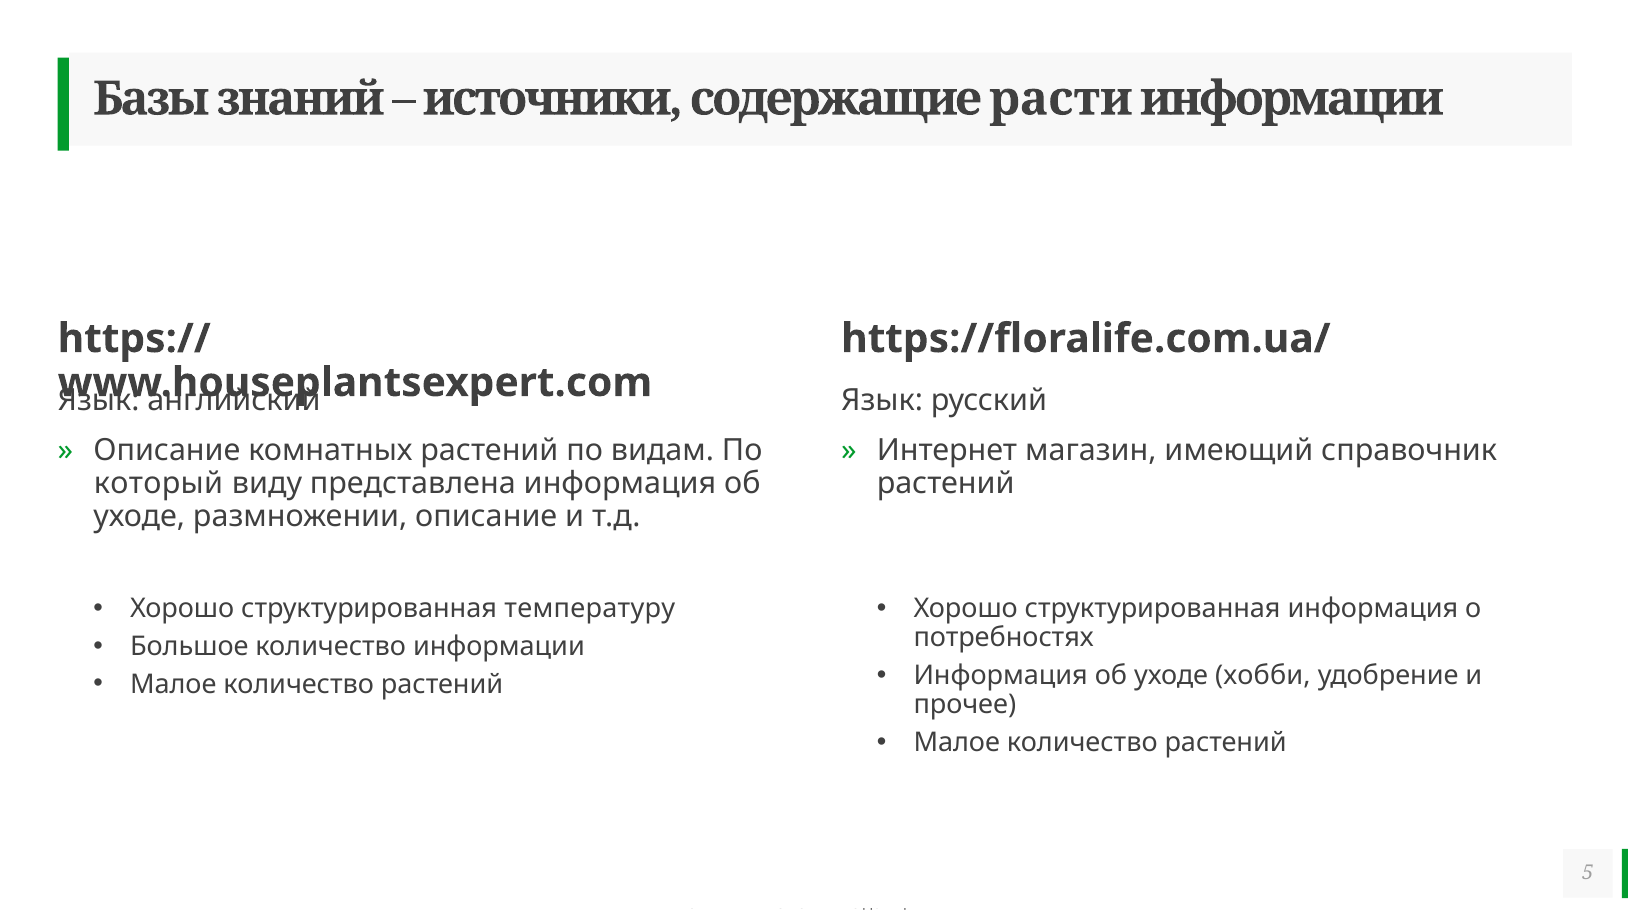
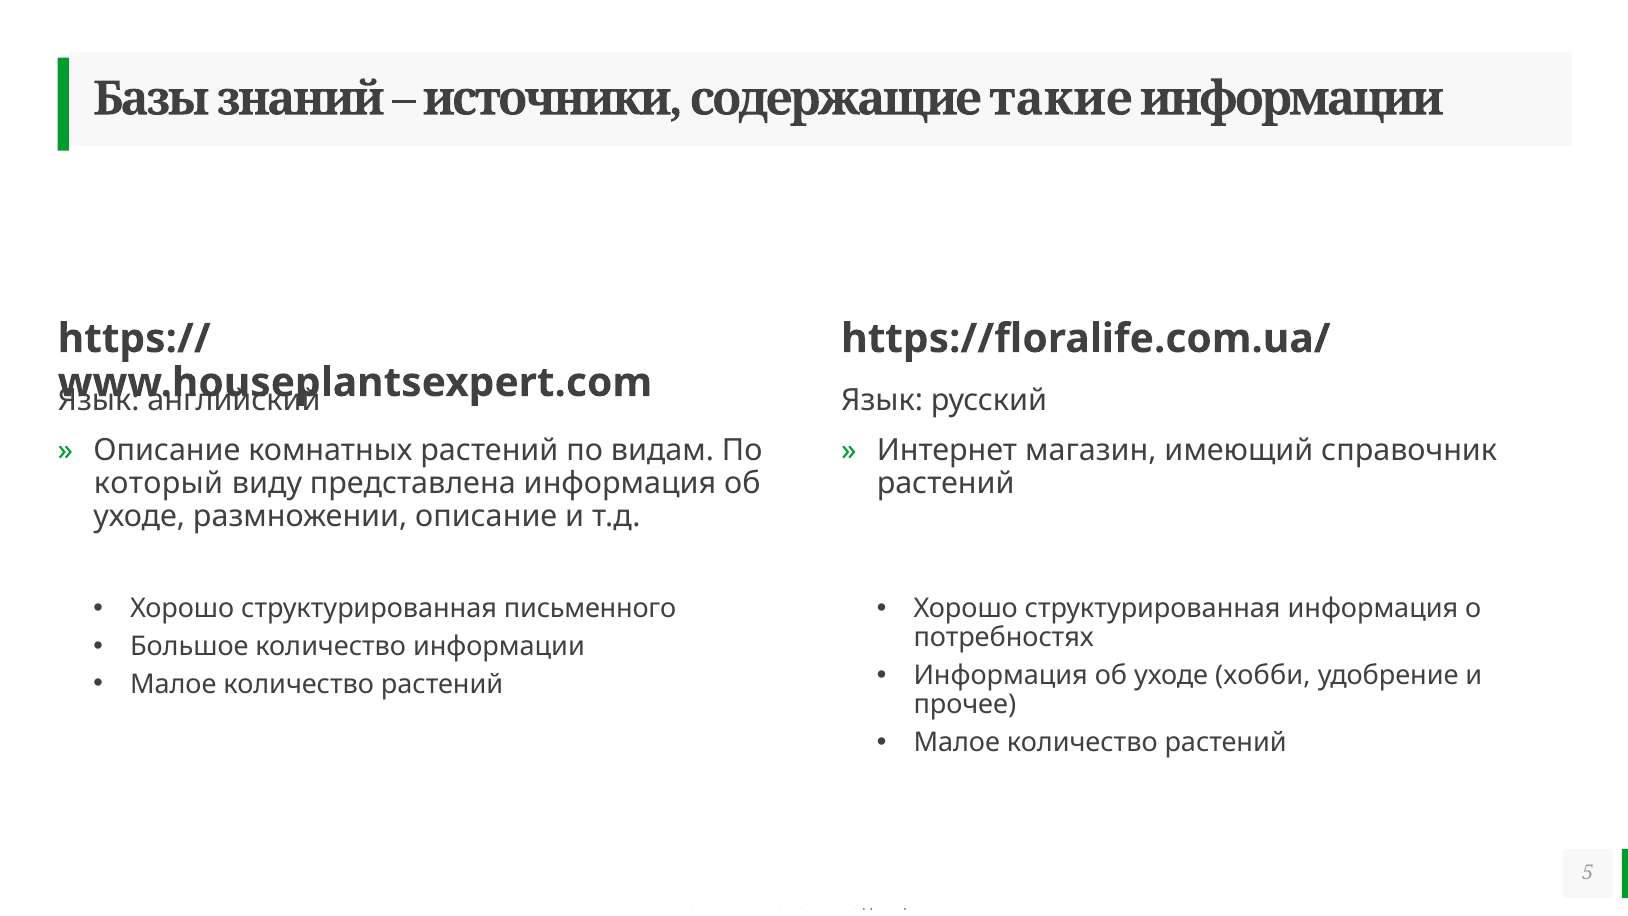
расти: расти -> такие (1061, 99)
температуру: температуру -> письменного (590, 608)
